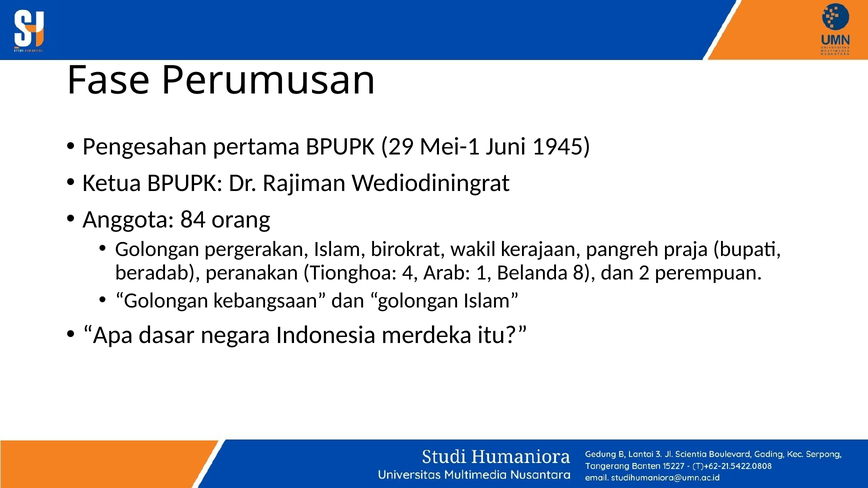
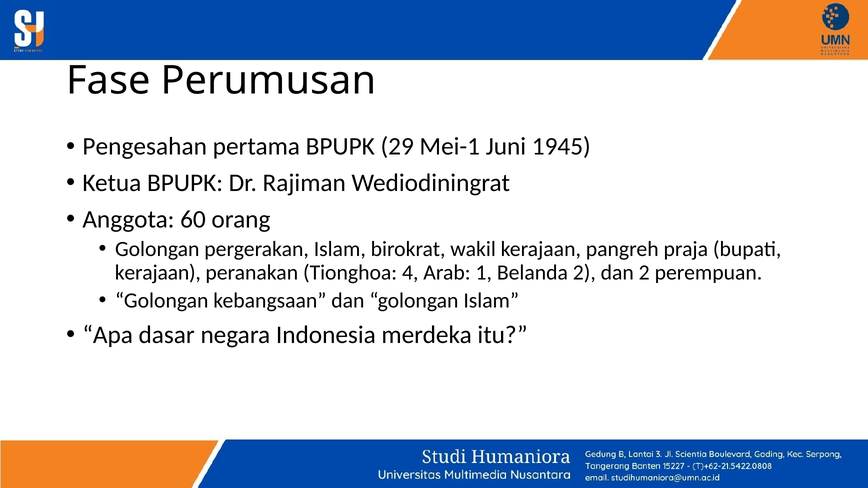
84: 84 -> 60 (193, 219)
beradab: beradab -> kerajaan (158, 273)
Belanda 8: 8 -> 2 (584, 273)
